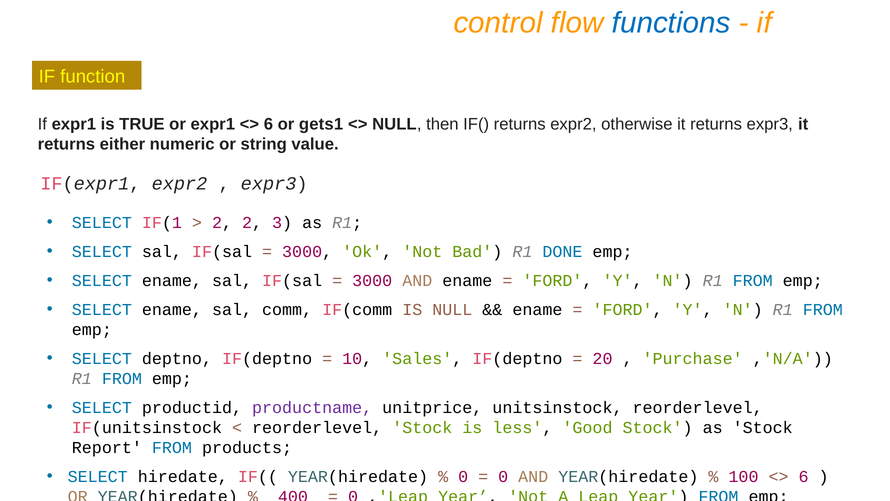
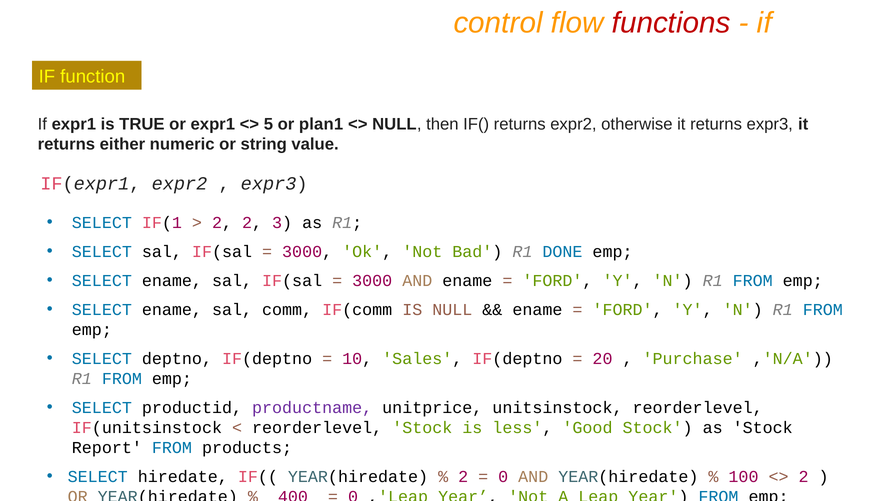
functions colour: blue -> red (671, 23)
6: 6 -> 5 (268, 124)
gets1: gets1 -> plan1 (321, 124)
0: 0 -> 2 (463, 476)
6: 6 -> 2 (804, 476)
